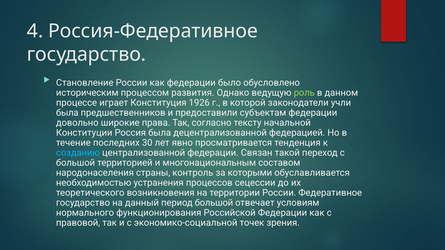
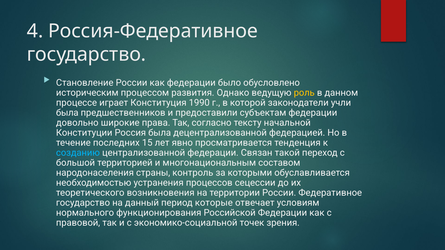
роль colour: light green -> yellow (304, 93)
1926: 1926 -> 1990 (199, 103)
30: 30 -> 15 (147, 143)
период большой: большой -> которые (214, 203)
